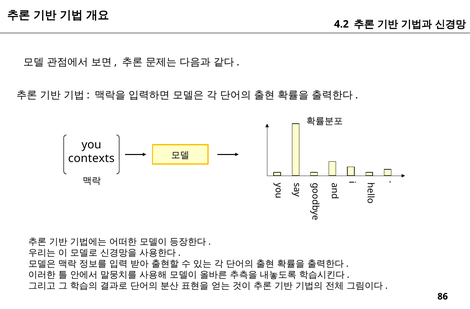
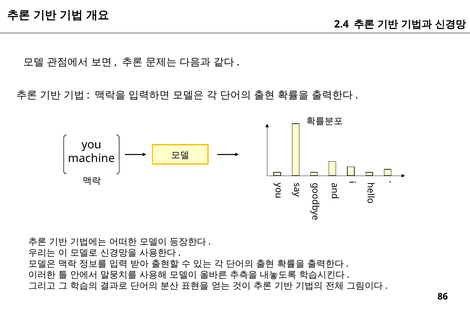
4.2: 4.2 -> 2.4 (341, 24)
contexts: contexts -> machine (91, 158)
